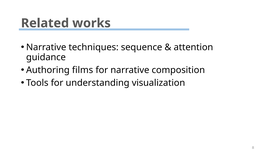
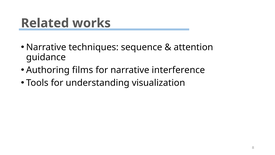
composition: composition -> interference (178, 70)
